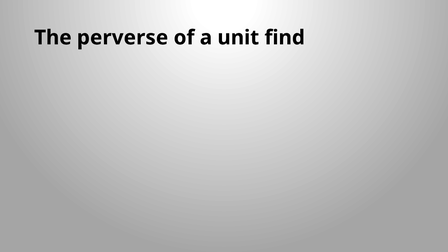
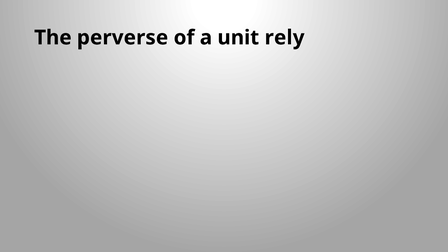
find: find -> rely (285, 38)
